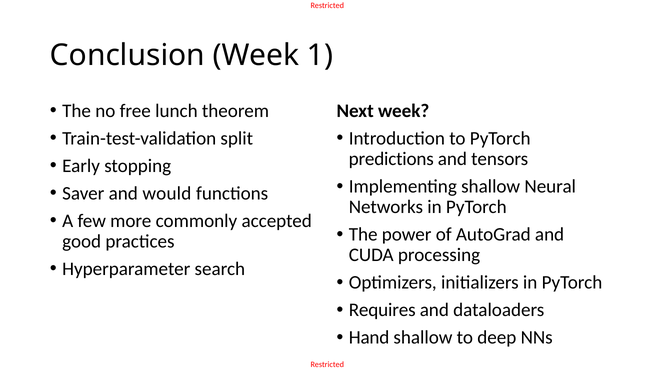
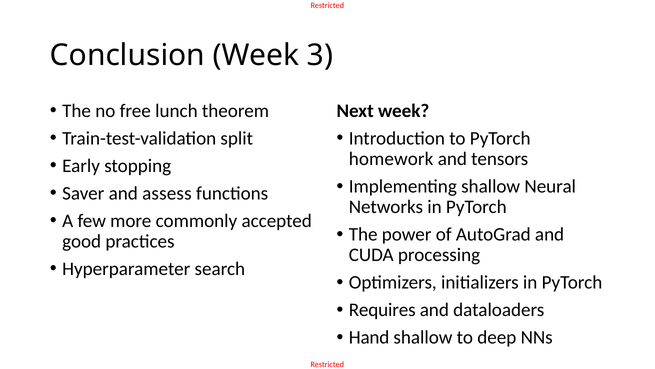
1: 1 -> 3 (320, 55)
predictions: predictions -> homework (391, 159)
would: would -> assess (167, 193)
